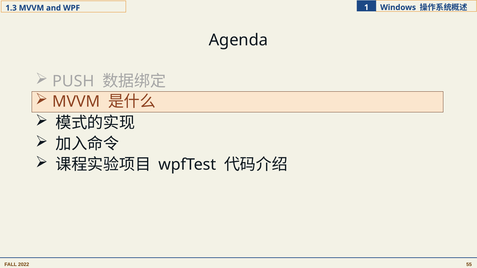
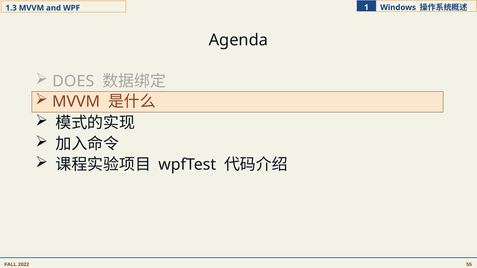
PUSH: PUSH -> DOES (73, 81)
